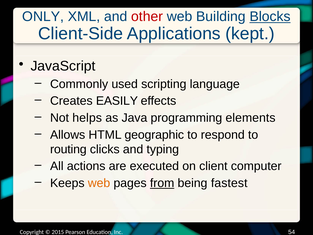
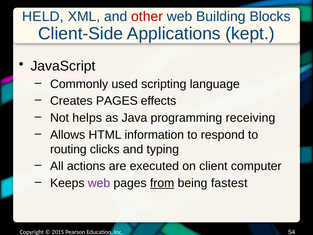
ONLY: ONLY -> HELD (43, 17)
Blocks underline: present -> none (270, 17)
Creates EASILY: EASILY -> PAGES (117, 101)
elements: elements -> receiving (250, 118)
geographic: geographic -> information (154, 135)
web colour: orange -> purple (99, 183)
